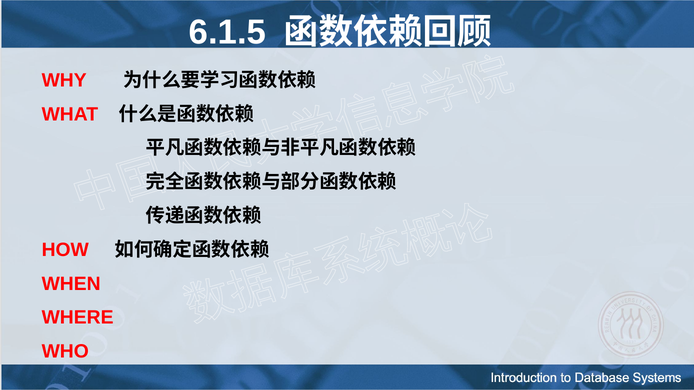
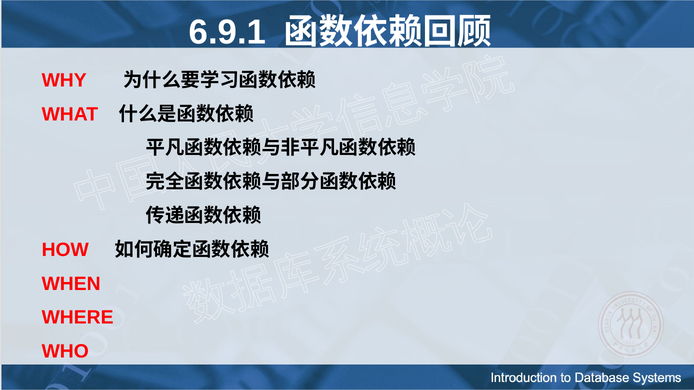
6.1.5: 6.1.5 -> 6.9.1 (227, 33)
